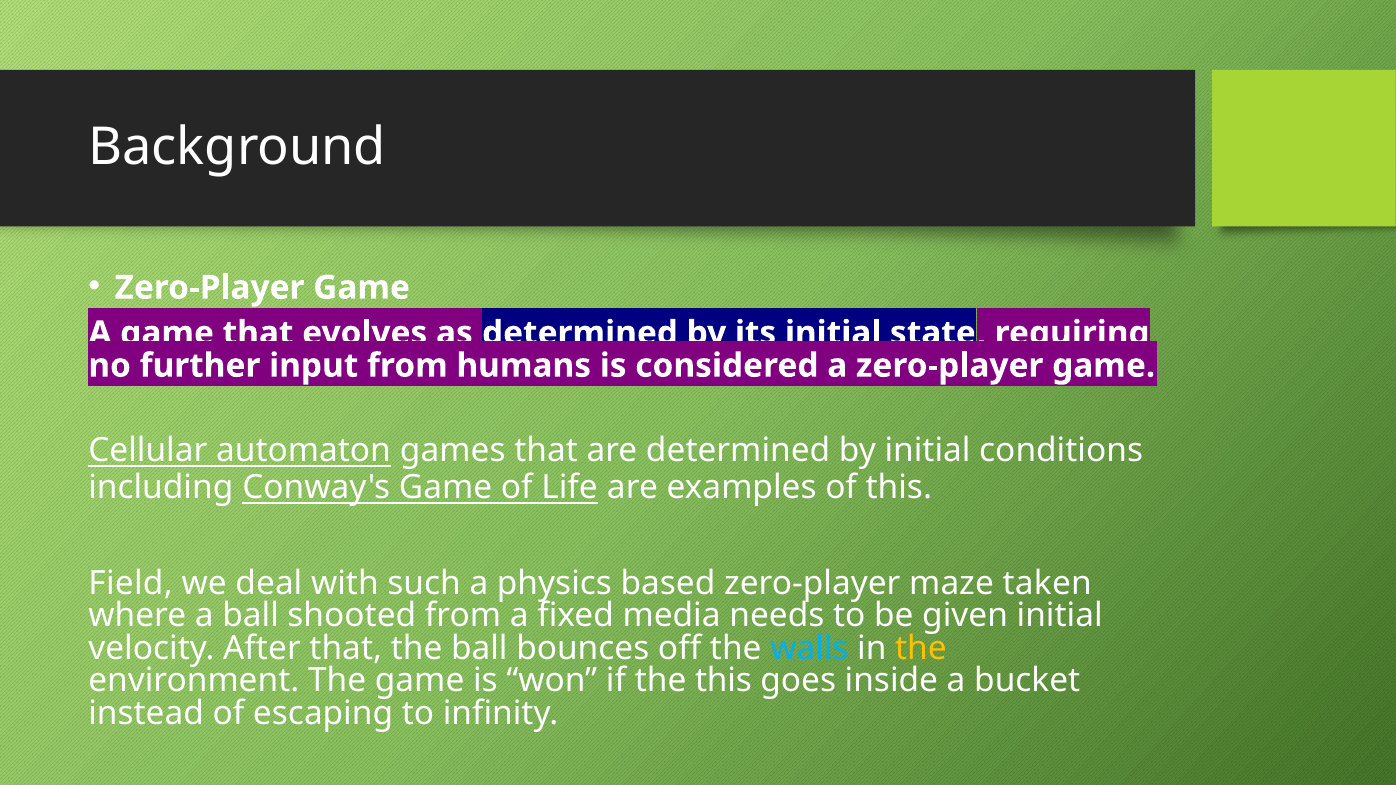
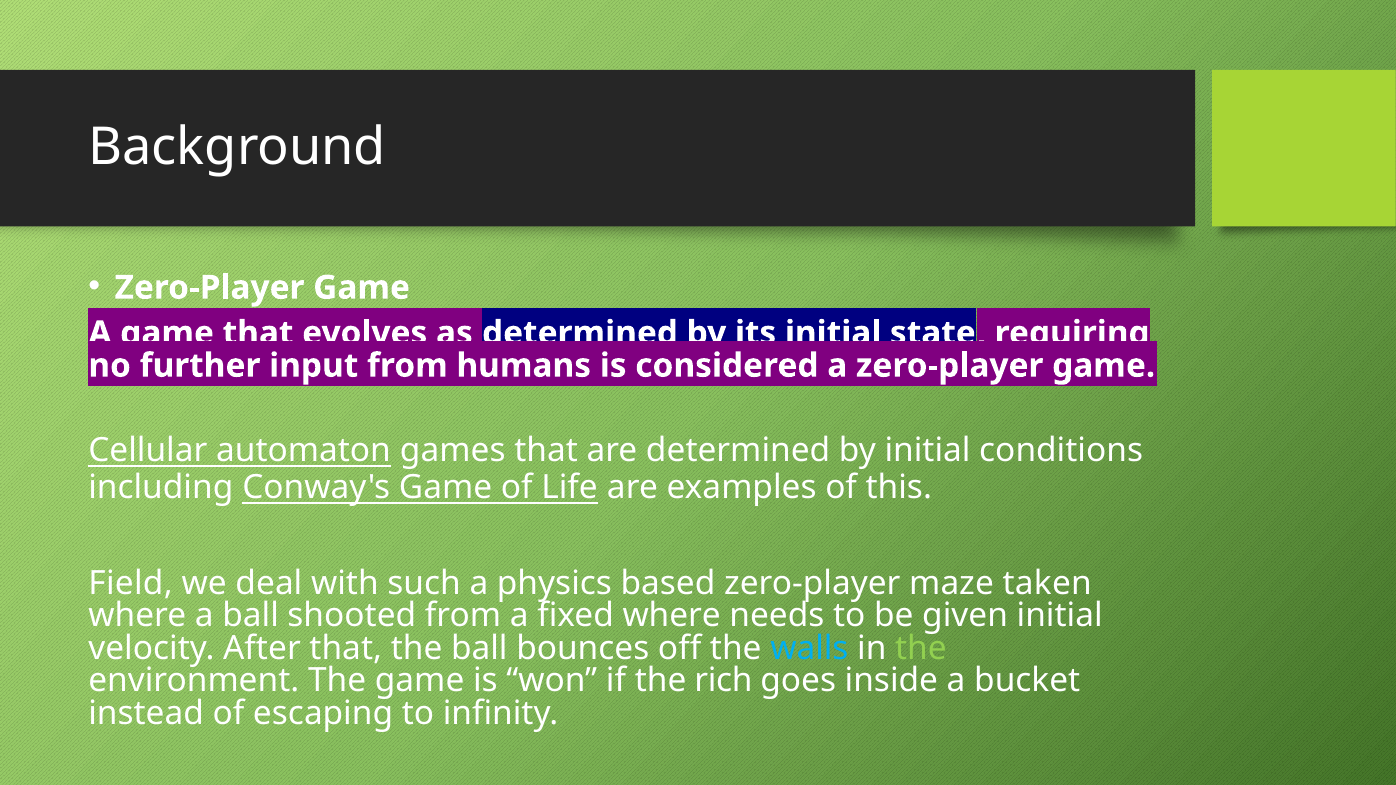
fixed media: media -> where (672, 616)
the colour: yellow -> light green (921, 648)
the this: this -> rich (724, 681)
